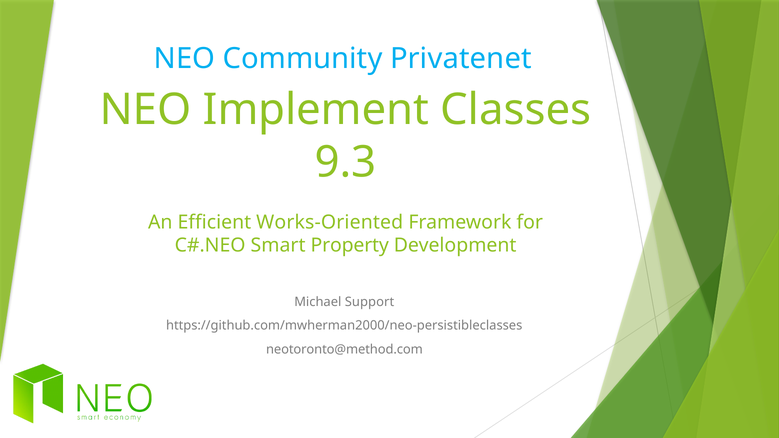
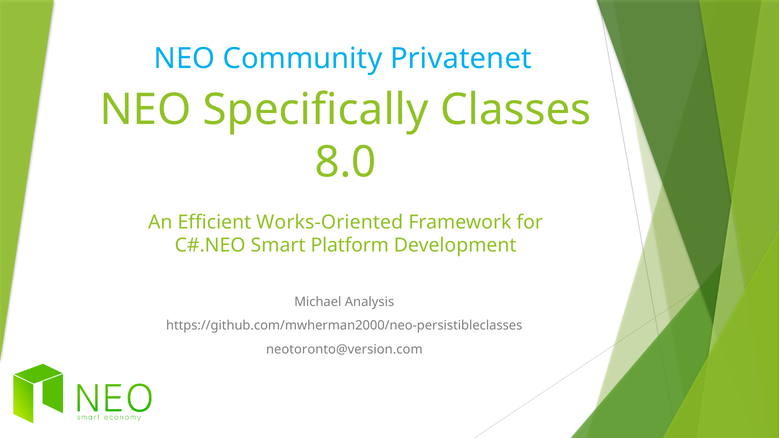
Implement: Implement -> Specifically (316, 110)
9.3: 9.3 -> 8.0 (346, 163)
Property: Property -> Platform (350, 246)
Support: Support -> Analysis (370, 302)
neotoronto@method.com: neotoronto@method.com -> neotoronto@version.com (344, 349)
